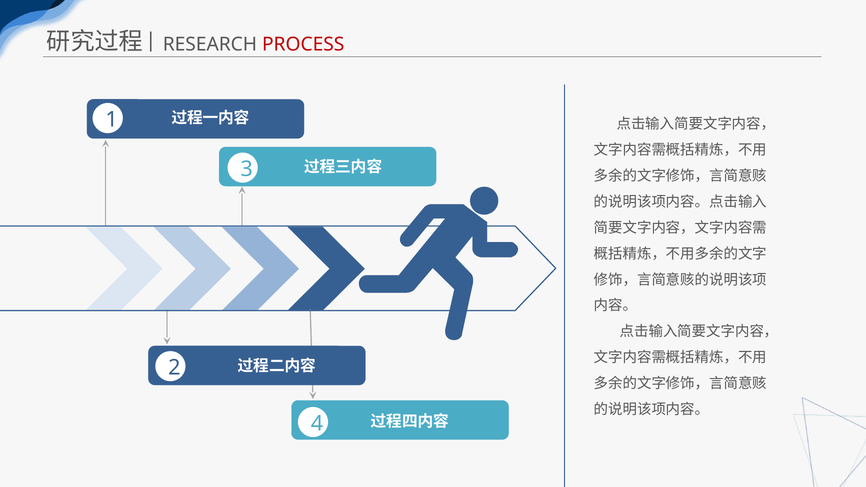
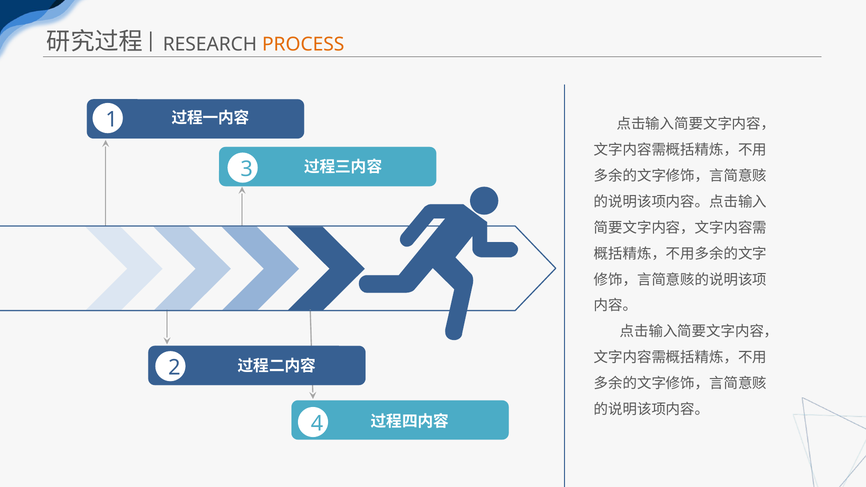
PROCESS colour: red -> orange (303, 45)
